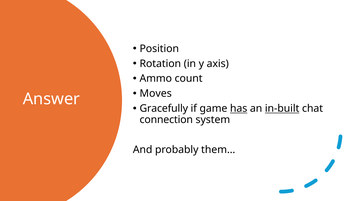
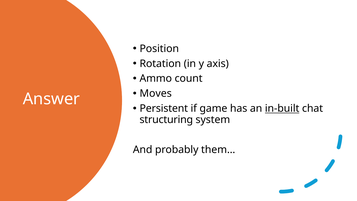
Gracefully: Gracefully -> Persistent (164, 108)
has underline: present -> none (239, 108)
connection: connection -> structuring (166, 120)
